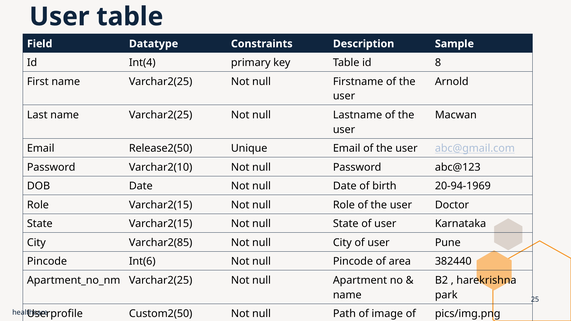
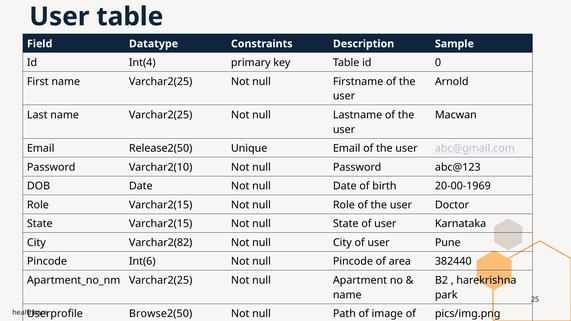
8: 8 -> 0 (438, 63)
20-94-1969: 20-94-1969 -> 20-00-1969 (463, 186)
Varchar2(85: Varchar2(85 -> Varchar2(82 (161, 243)
Custom2(50: Custom2(50 -> Browse2(50 (161, 314)
